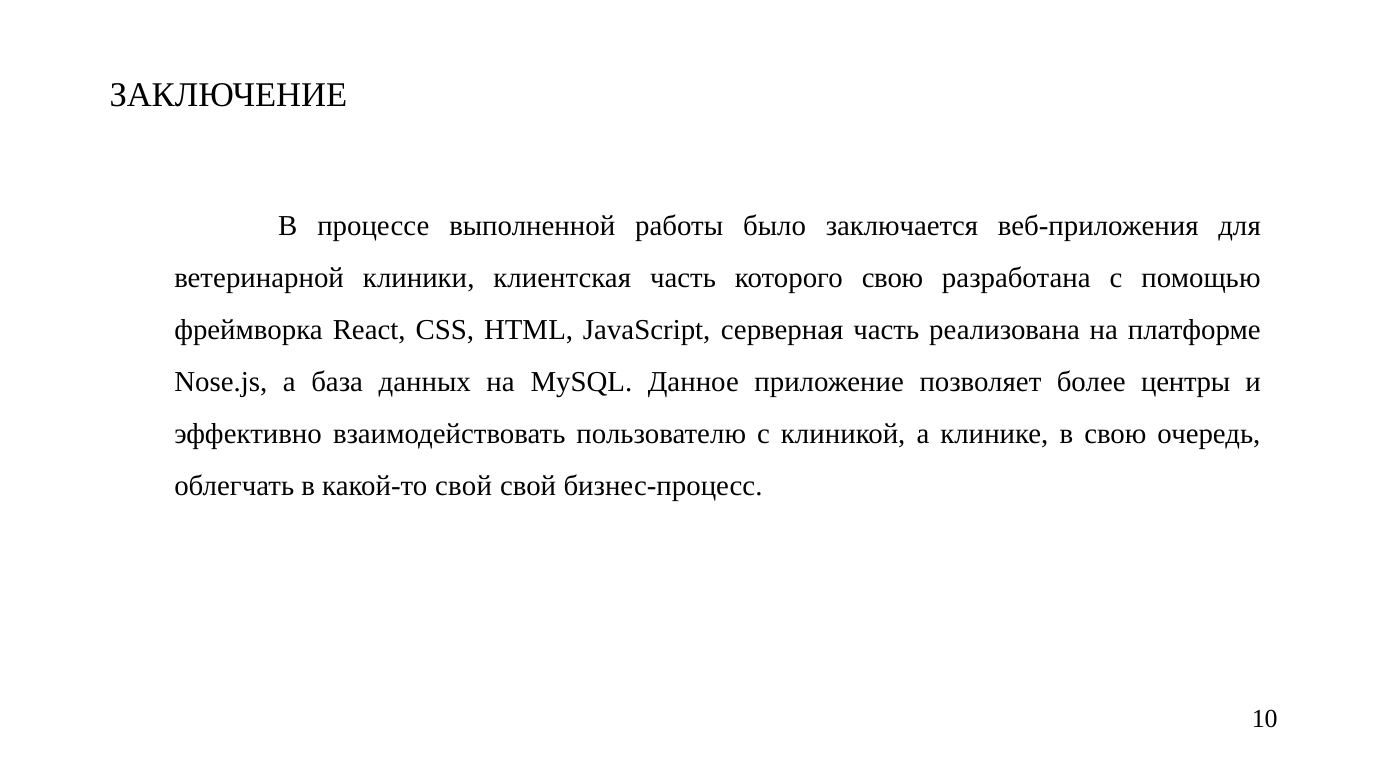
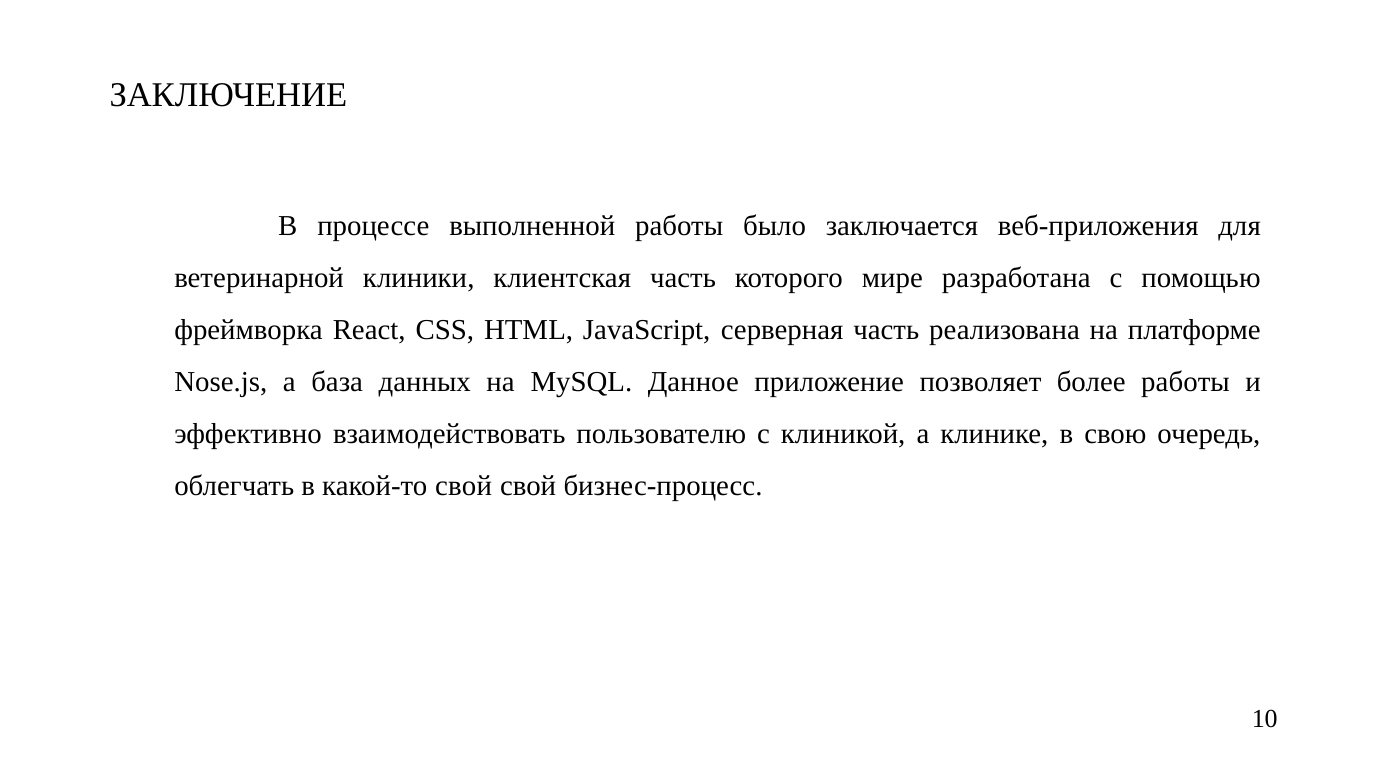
которого свою: свою -> мире (892, 278)
более центры: центры -> работы (1186, 382)
